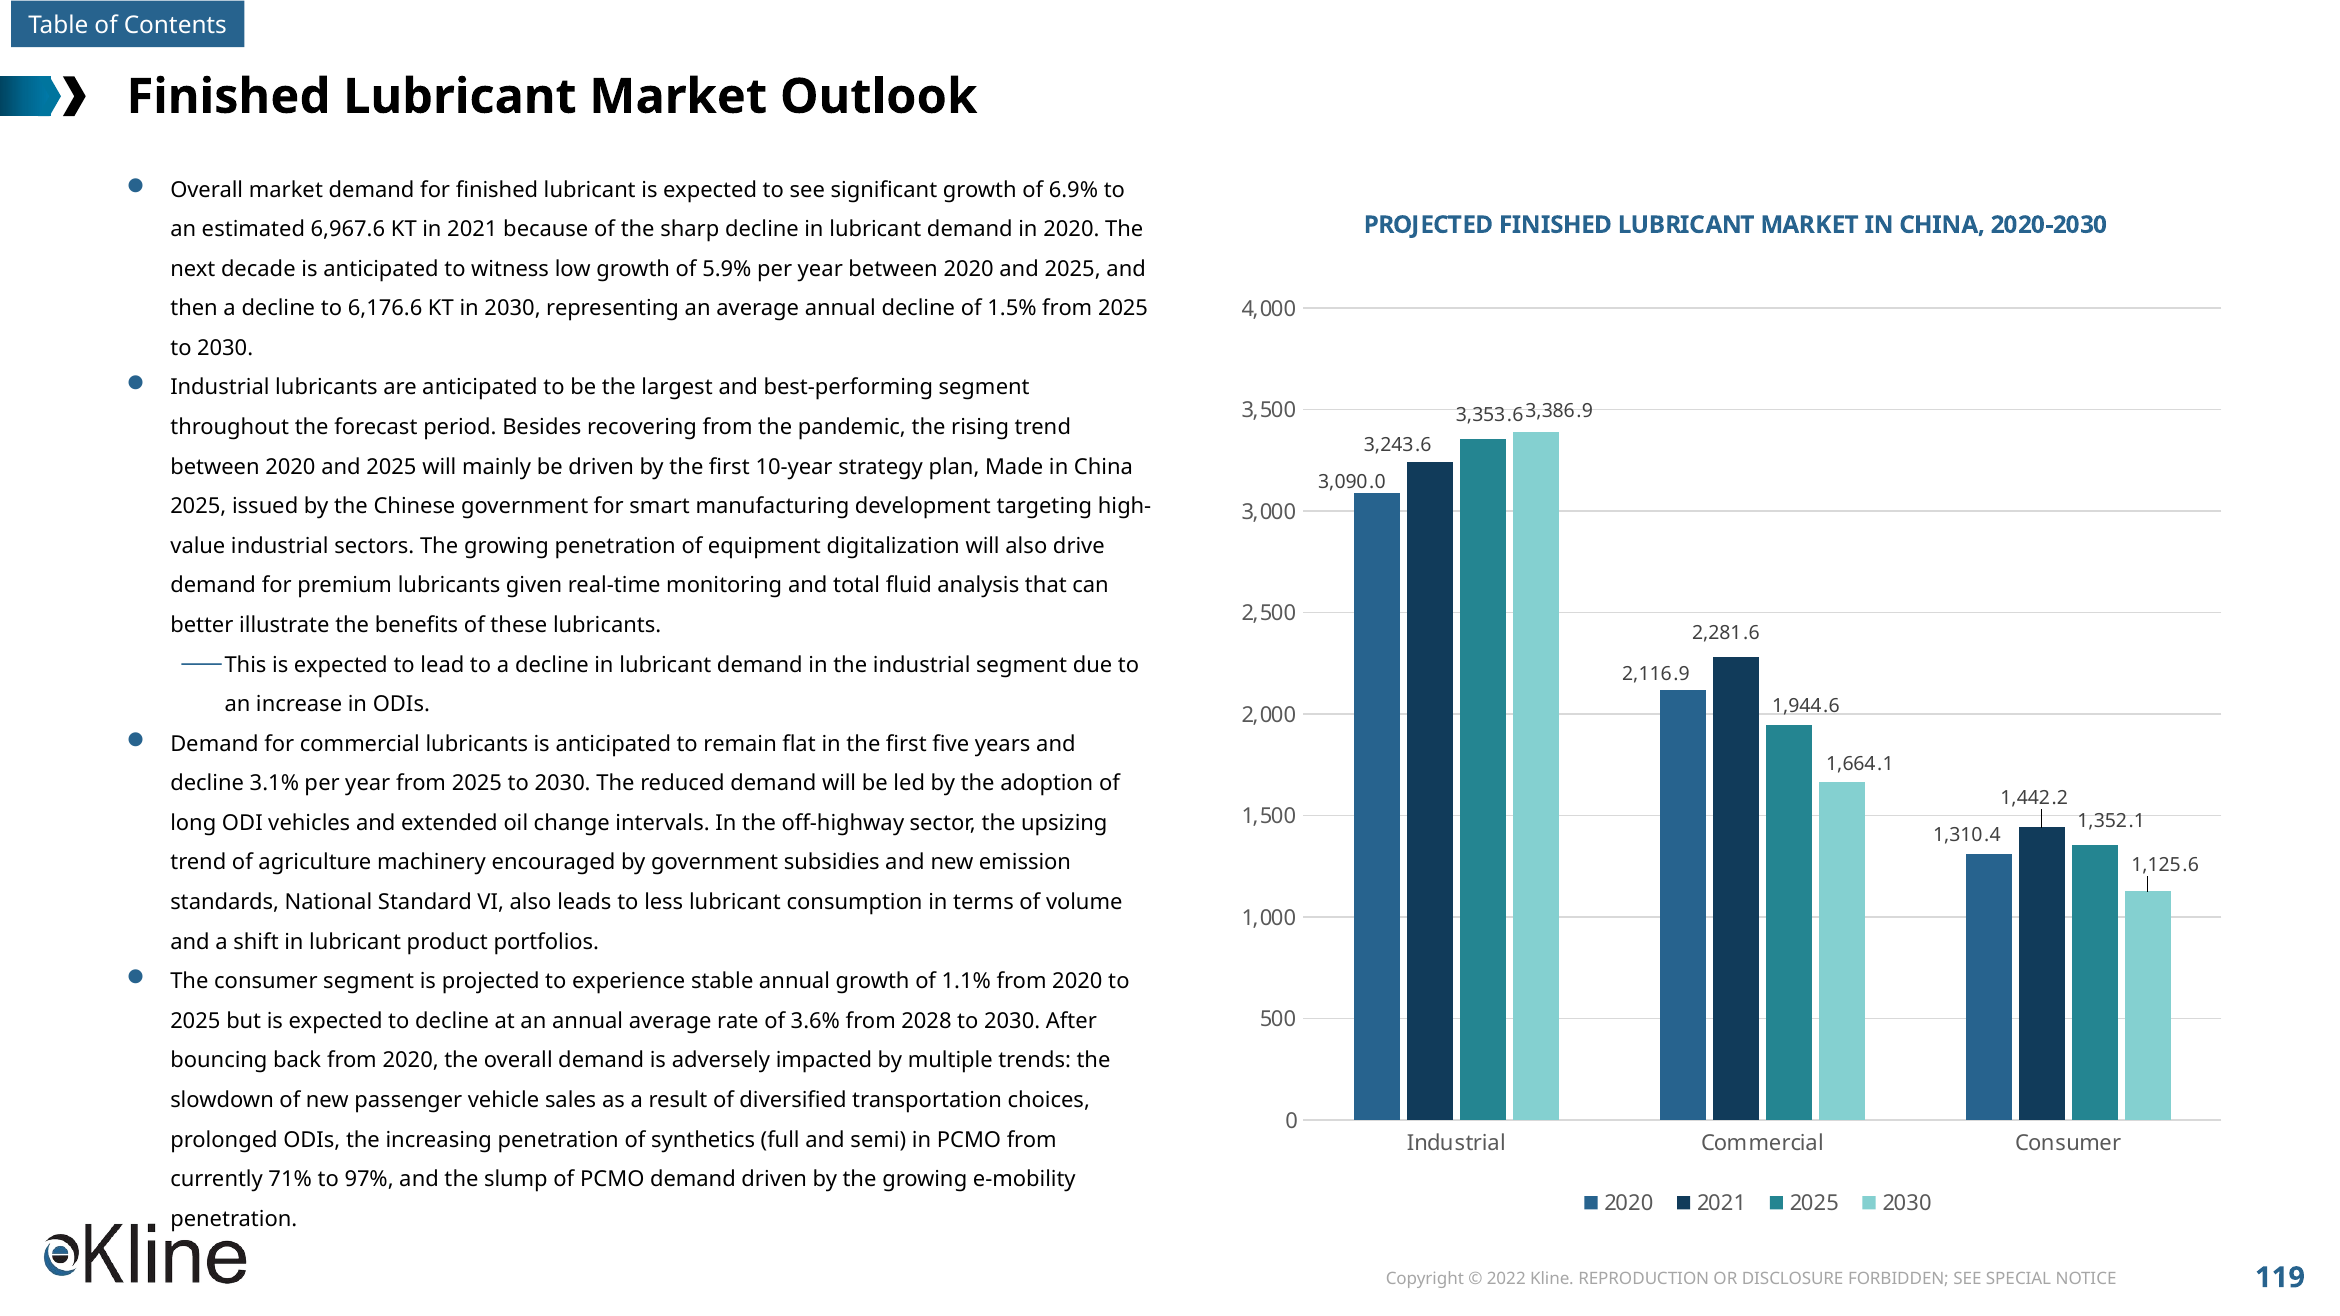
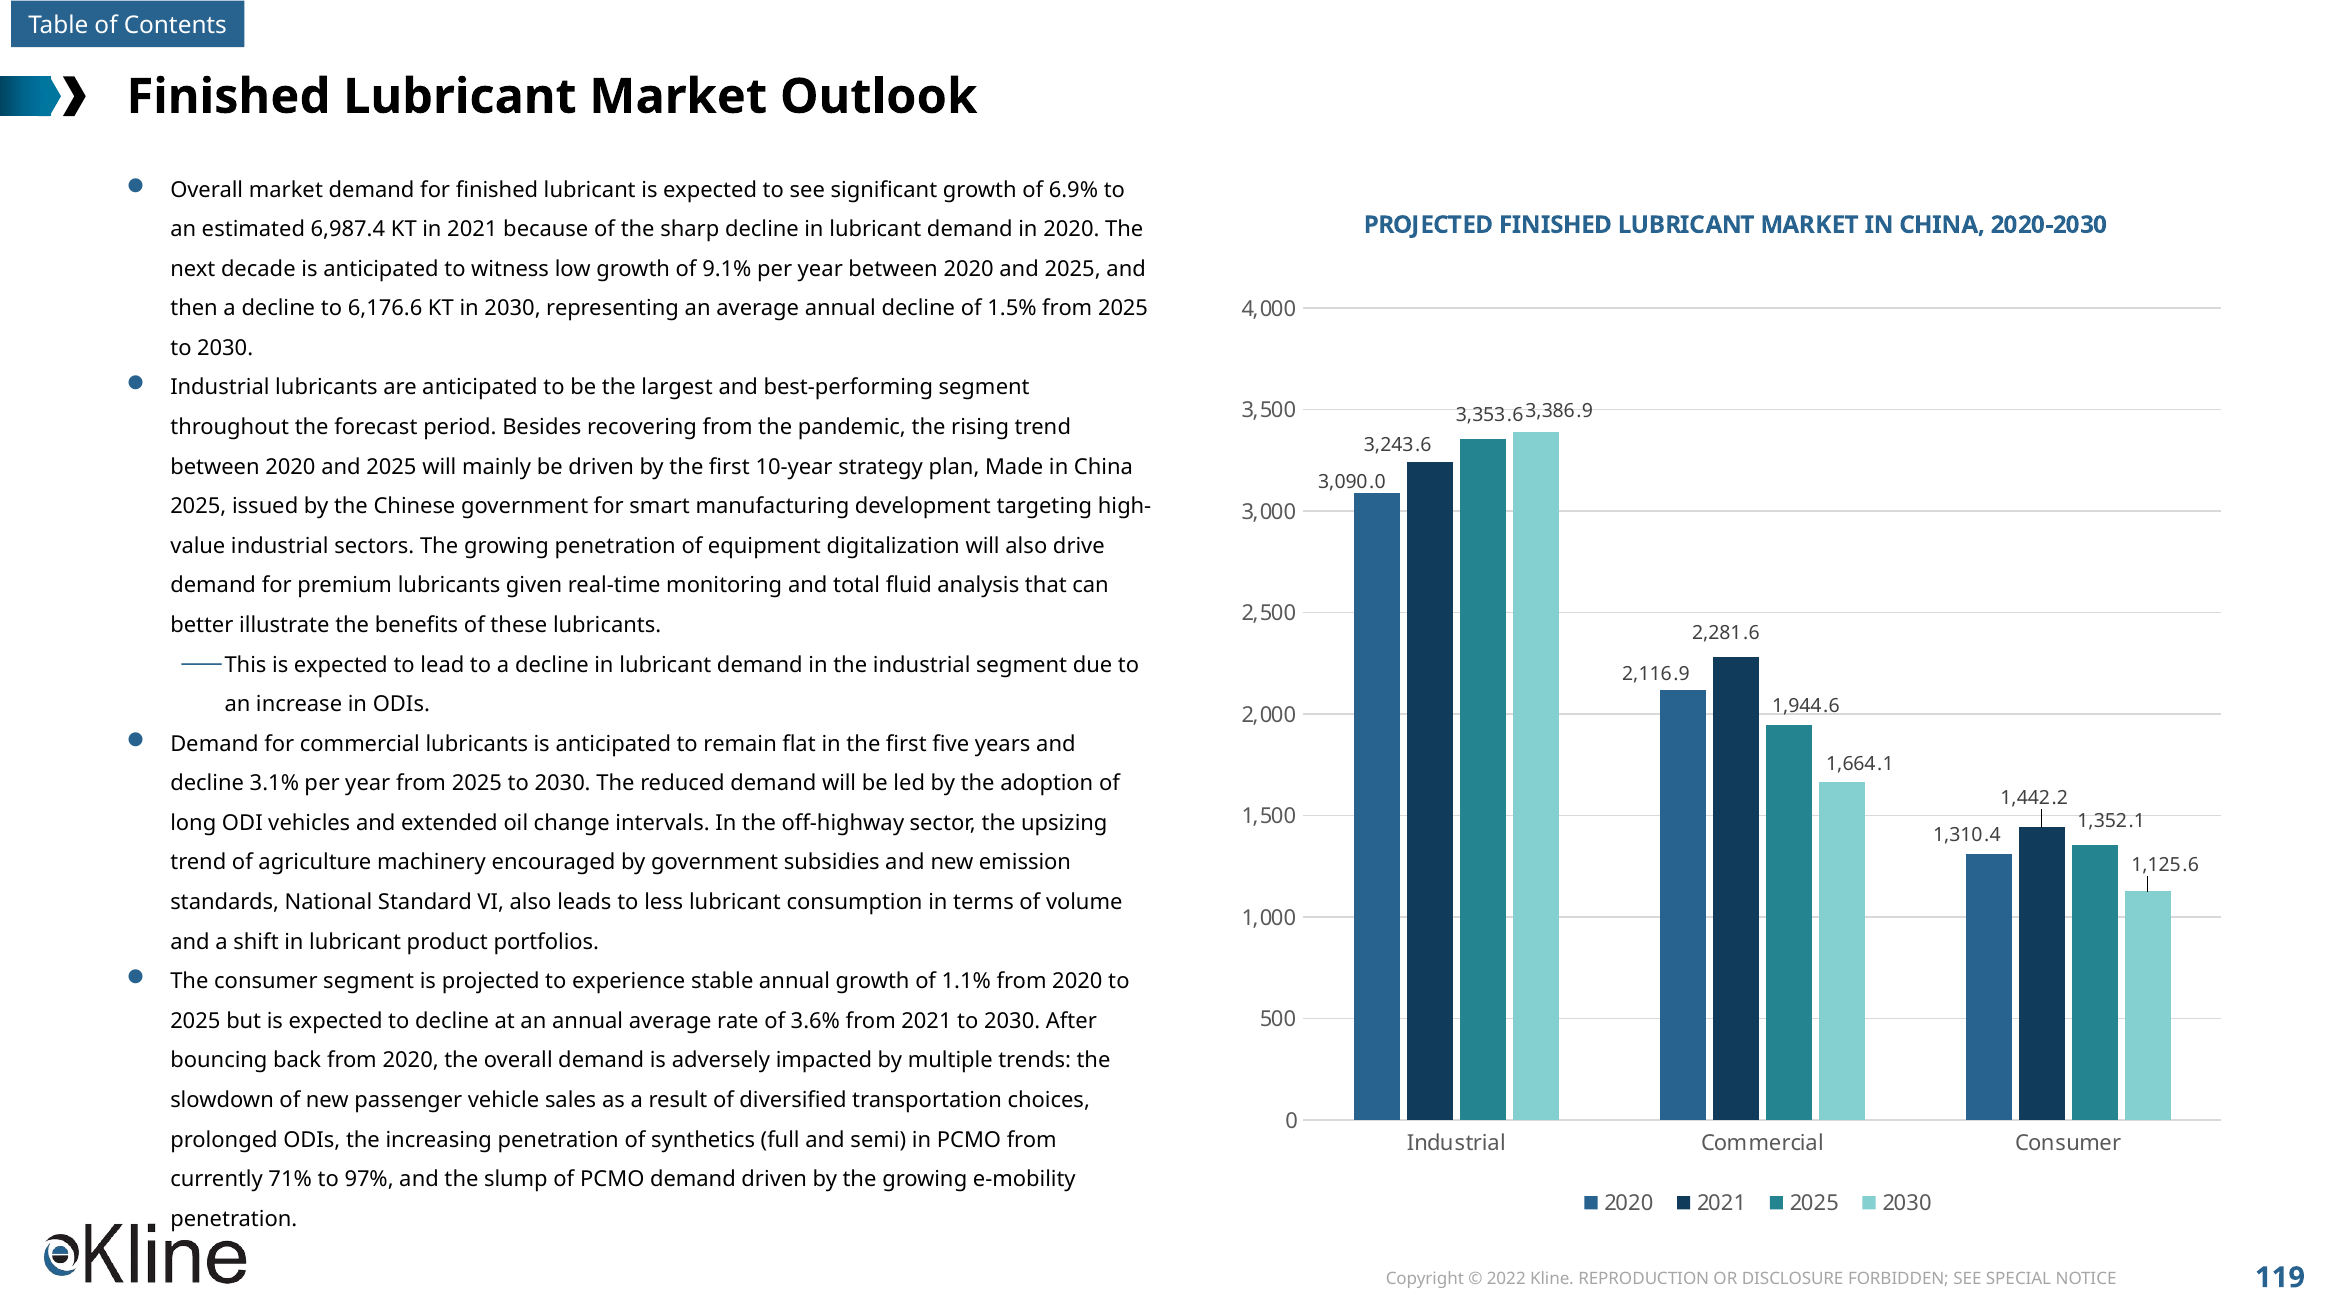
6,967.6: 6,967.6 -> 6,987.4 (348, 229)
5.9%: 5.9% -> 9.1% (727, 269)
from 2028: 2028 -> 2021 (926, 1021)
